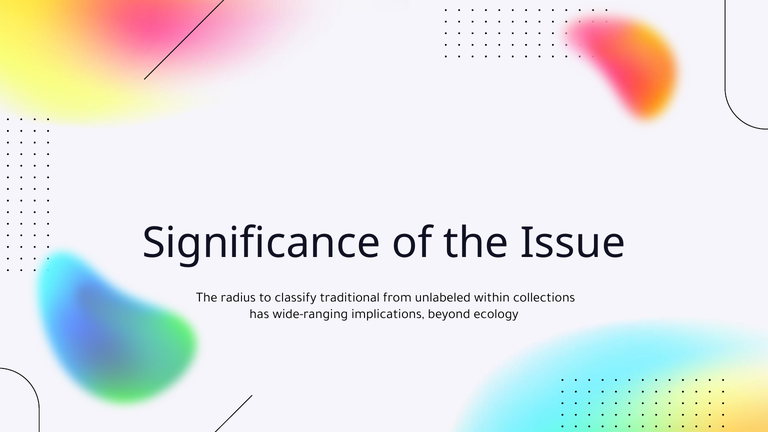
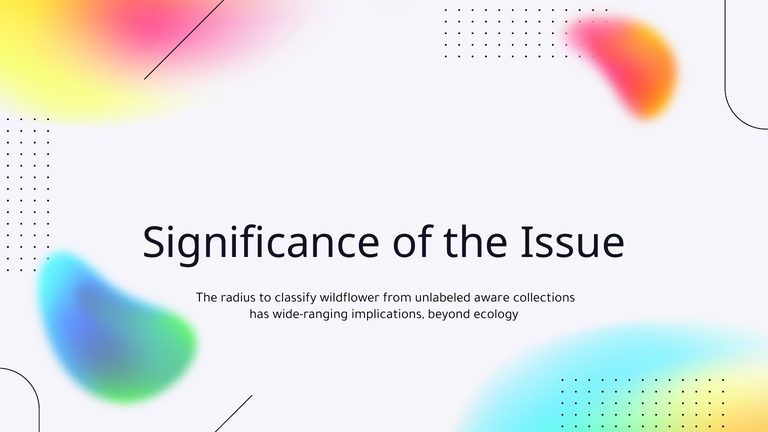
traditional: traditional -> wildflower (350, 297)
within: within -> aware (492, 297)
